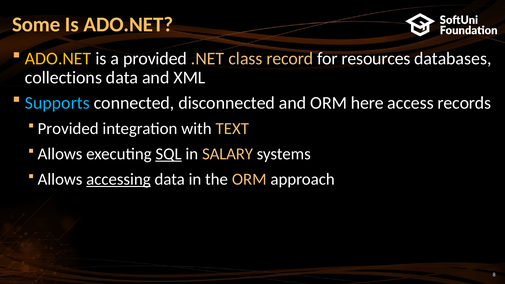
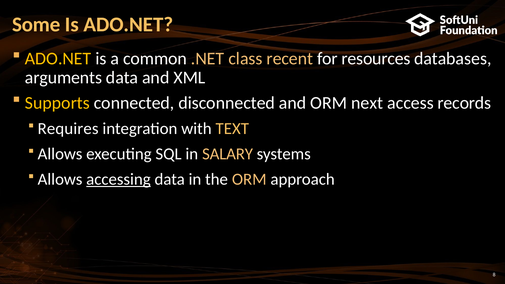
a provided: provided -> common (155, 59)
record: record -> recent (290, 59)
collections: collections -> arguments (64, 78)
Supports colour: light blue -> yellow (57, 103)
here: here -> next (367, 103)
Provided: Provided -> Requires (68, 129)
SQL underline: present -> none (169, 154)
